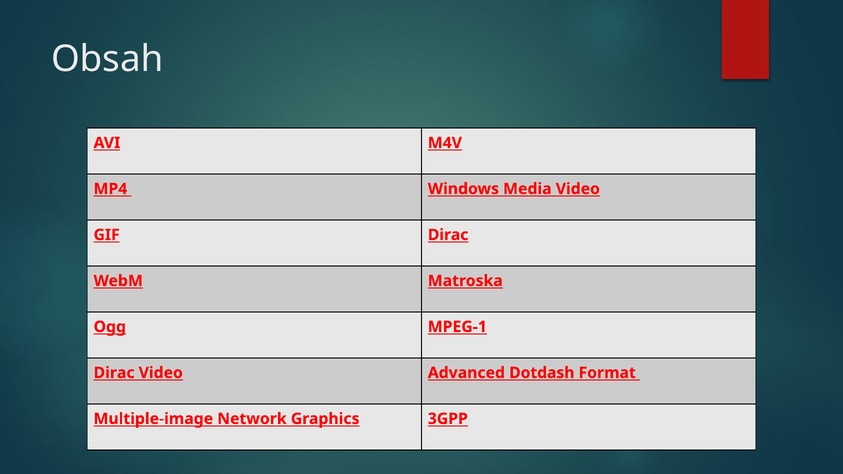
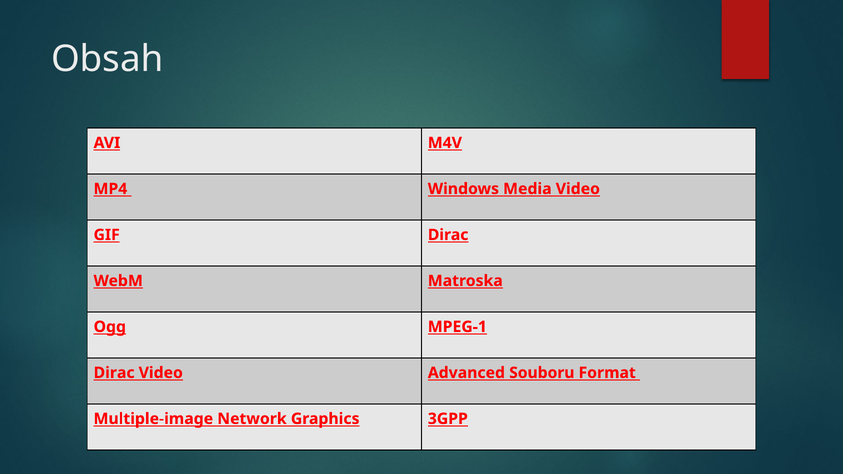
Dotdash: Dotdash -> Souboru (542, 373)
